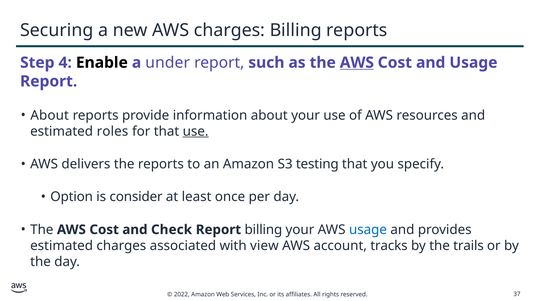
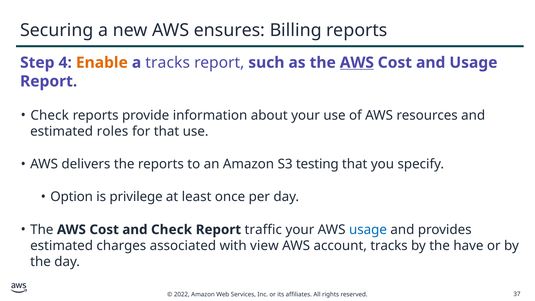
AWS charges: charges -> ensures (229, 30)
Enable colour: black -> orange (102, 63)
a under: under -> tracks (168, 63)
About: About -> Check (50, 115)
use underline: present -> none (196, 131)
consider: consider -> privilege (136, 197)
Report billing: billing -> traffic (263, 230)
trails: trails -> have (468, 246)
